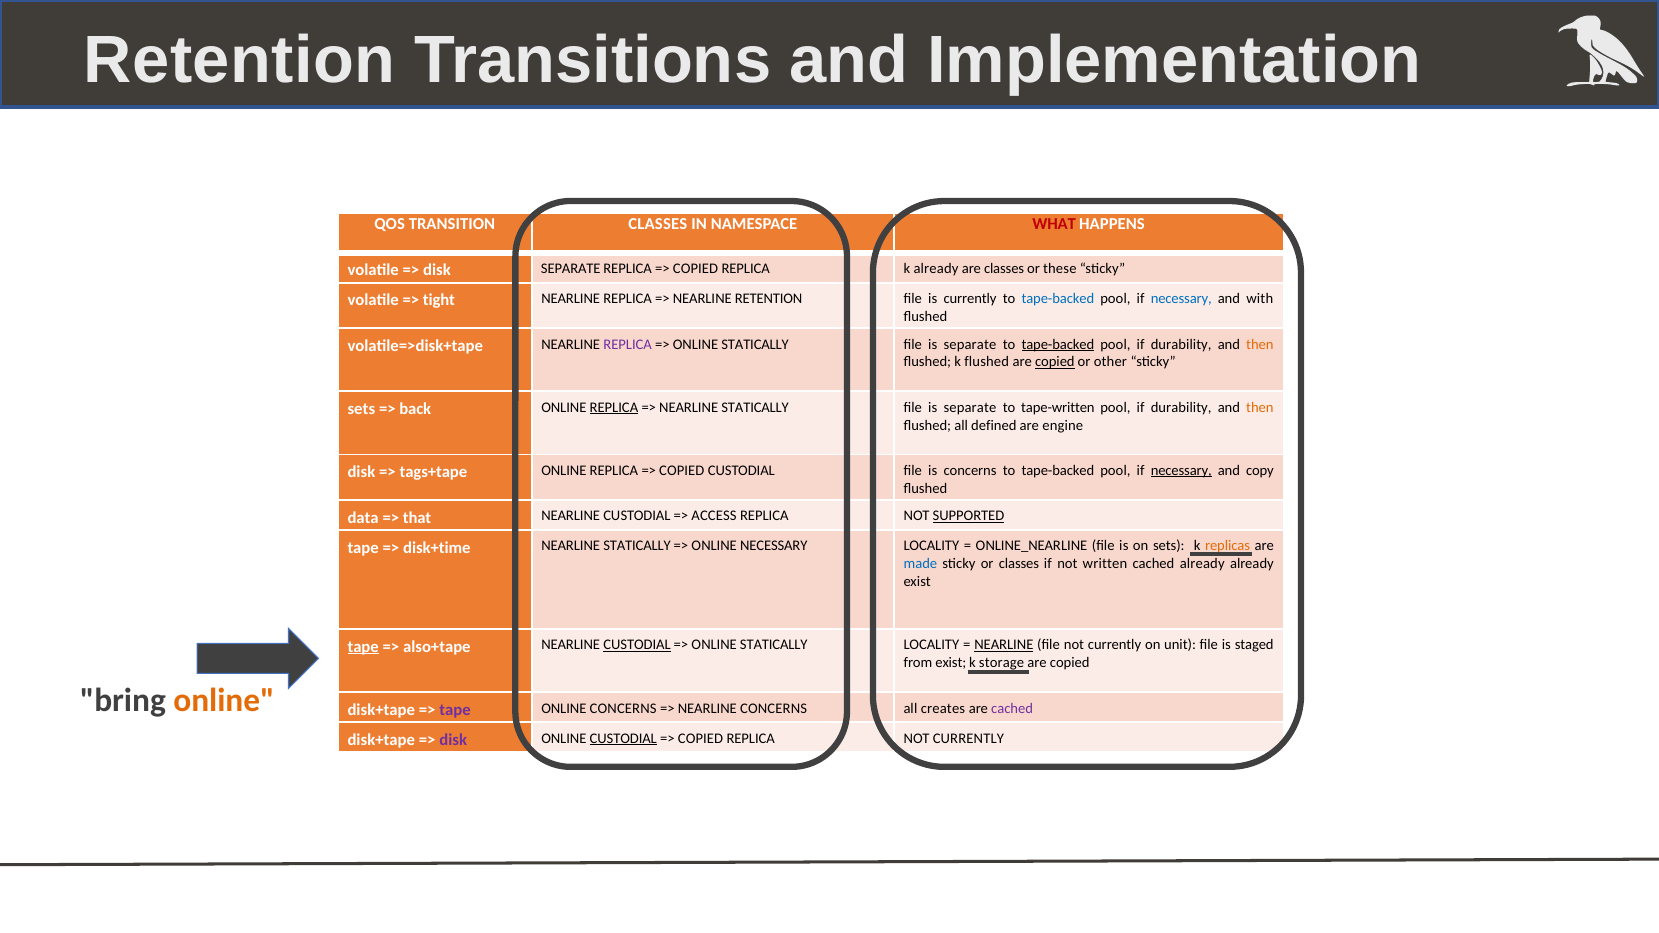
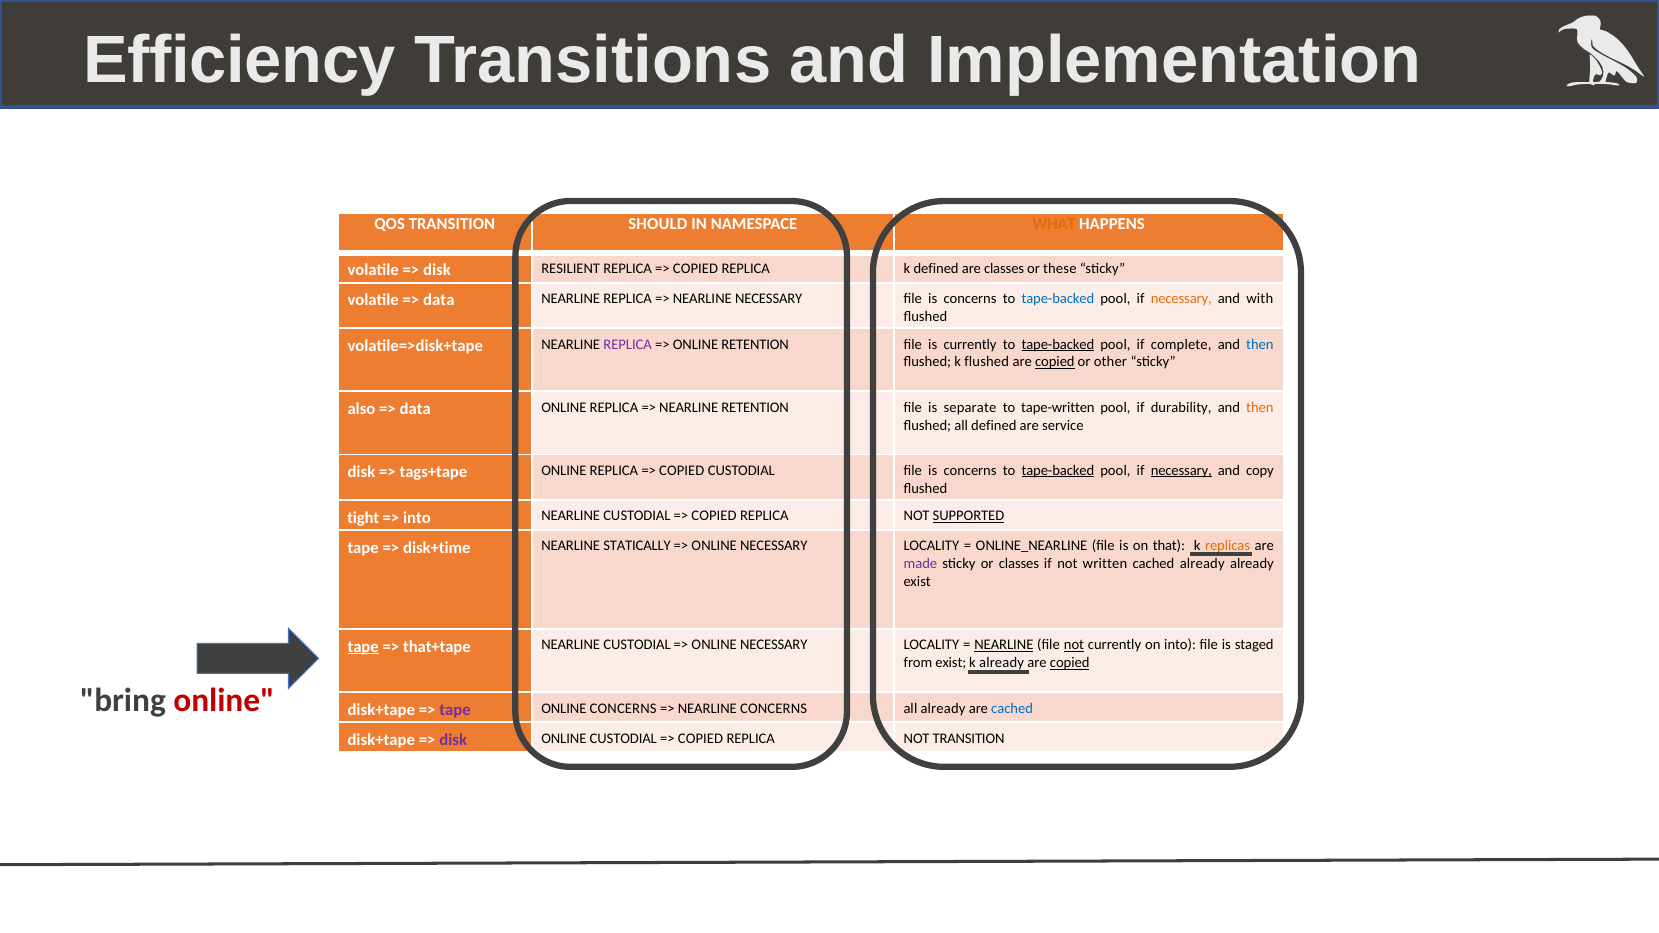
Retention: Retention -> Efficiency (240, 61)
TRANSITION CLASSES: CLASSES -> SHOULD (658, 224)
WHAT colour: red -> orange (1054, 224)
disk SEPARATE: SEPARATE -> RESILIENT (571, 269)
k already: already -> defined (936, 269)
tight: tight -> data (439, 301)
NEARLINE RETENTION: RETENTION -> NECESSARY (769, 299)
currently: currently -> concerns (970, 299)
necessary colour: blue -> orange (1181, 299)
STATICALLY: STATICALLY -> RETENTION (755, 344)
separate: separate -> currently (970, 344)
durability: durability -> complete (1181, 344)
then colour: orange -> blue (1260, 344)
sets: sets -> also (361, 409)
back: back -> data (415, 409)
REPLICA underline: present -> none (614, 408)
STATICALLY: STATICALLY -> RETENTION (755, 408)
engine: engine -> service (1063, 425)
tape-backed underline: none -> present (1058, 471)
data: data -> tight (363, 518)
that: that -> into (417, 518)
ACCESS: ACCESS -> COPIED (714, 516)
on sets: sets -> that (1169, 546)
made colour: blue -> purple (920, 564)
also+tape: also+tape -> that+tape (437, 647)
CUSTODIAL underline: present -> none (637, 645)
STATICALLY: STATICALLY -> NECESSARY (774, 645)
not underline: none -> present (1074, 645)
on unit: unit -> into (1180, 645)
k storage: storage -> already (1002, 663)
copied underline: none -> present (1070, 663)
online colour: orange -> red (224, 701)
all creates: creates -> already (943, 708)
cached colour: purple -> blue (1012, 708)
CUSTODIAL underline: present -> none (623, 738)
REPLICA NOT CURRENTLY: CURRENTLY -> TRANSITION (969, 738)
